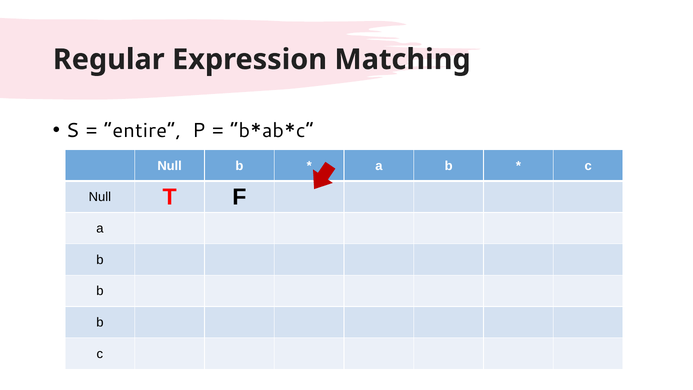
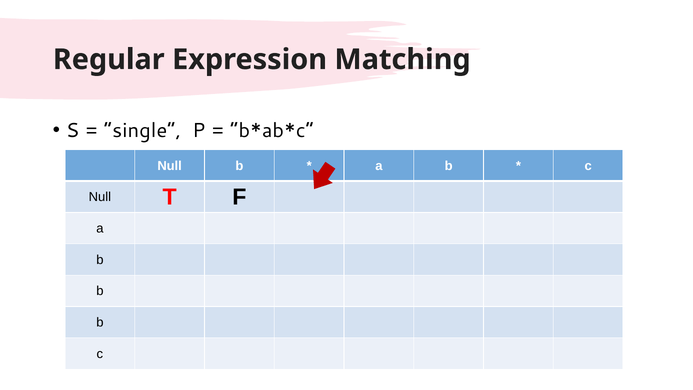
entire: entire -> single (143, 130)
